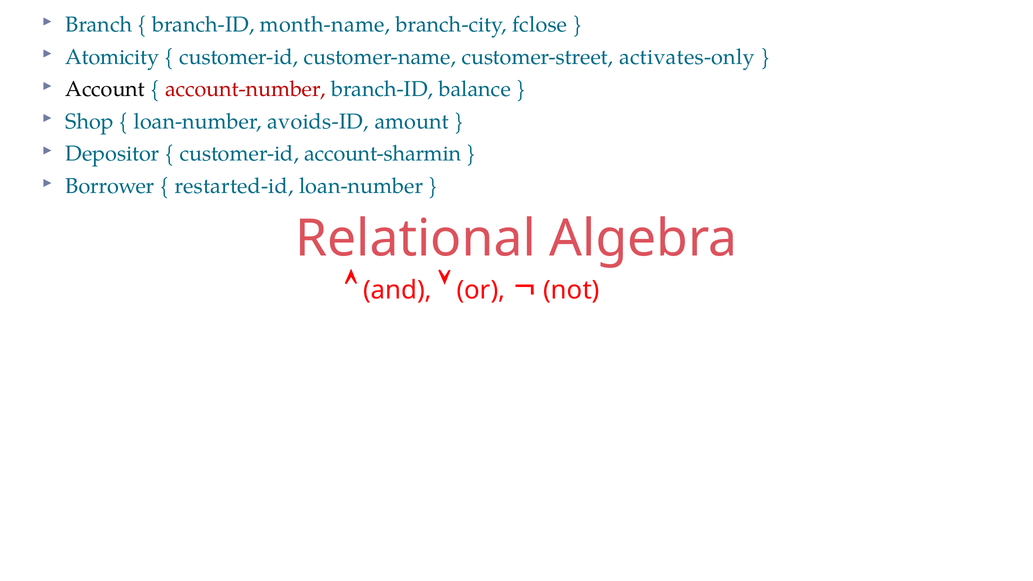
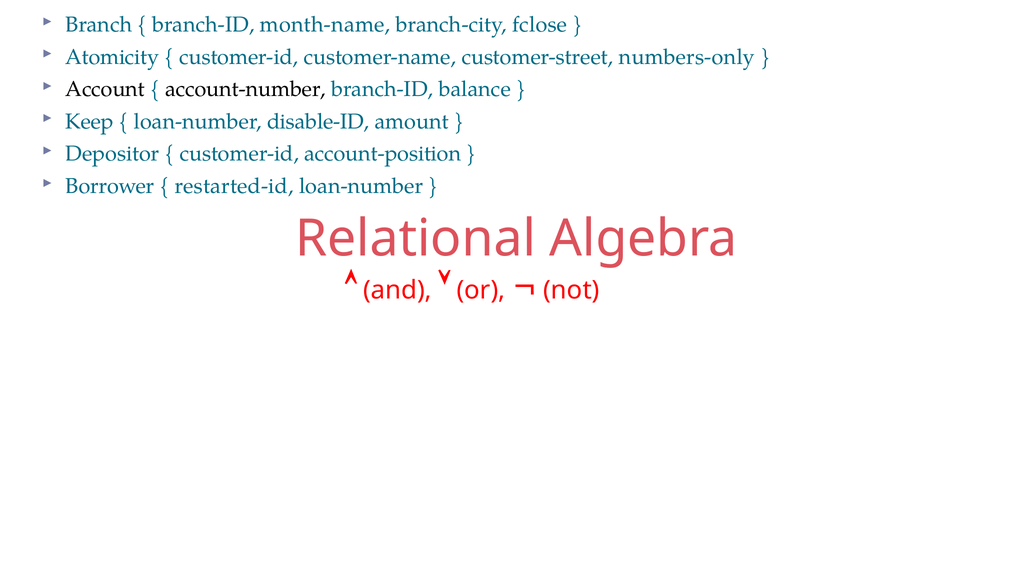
activates-only: activates-only -> numbers-only (687, 57)
account-number colour: red -> black (246, 89)
Shop: Shop -> Keep (90, 122)
avoids-ID: avoids-ID -> disable-ID (318, 122)
account-sharmin: account-sharmin -> account-position (383, 154)
